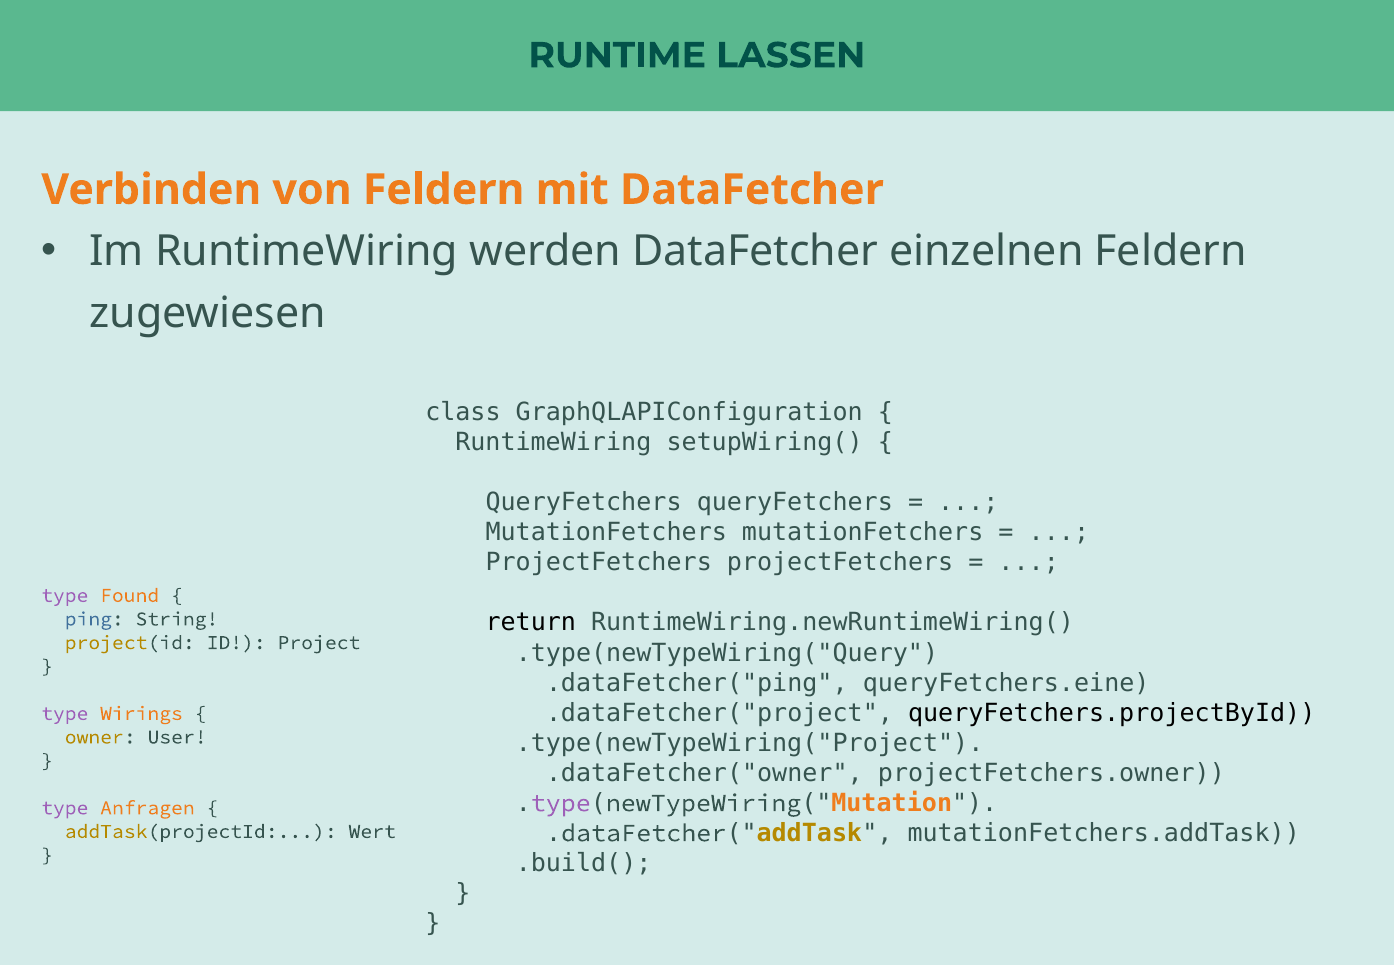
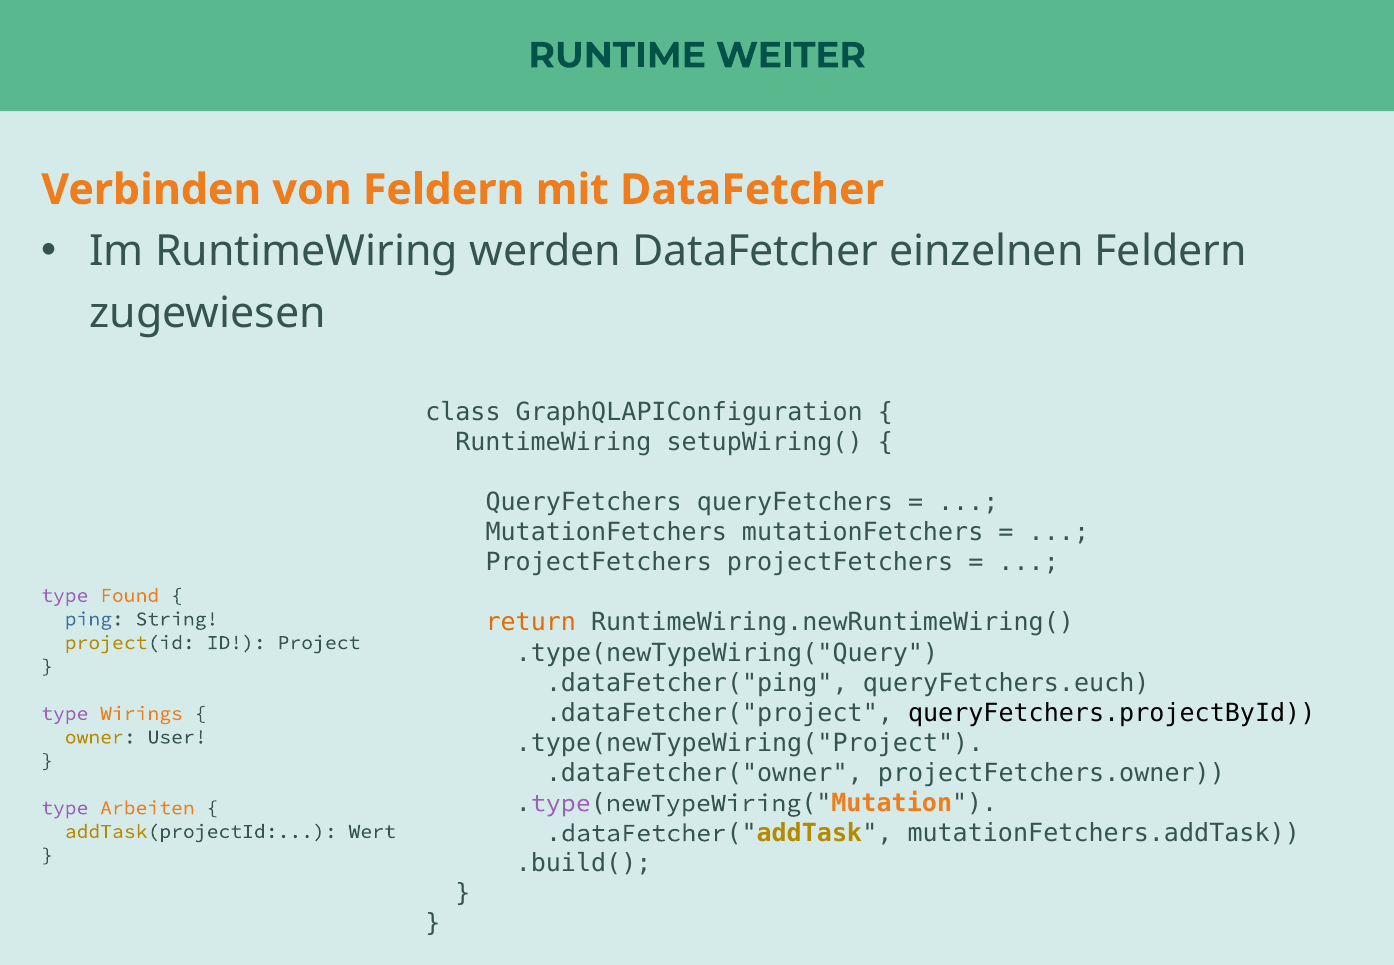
LASSEN: LASSEN -> WEITER (791, 55)
return colour: black -> orange (531, 623)
queryFetchers.eine: queryFetchers.eine -> queryFetchers.euch (1006, 683)
Anfragen: Anfragen -> Arbeiten (147, 808)
